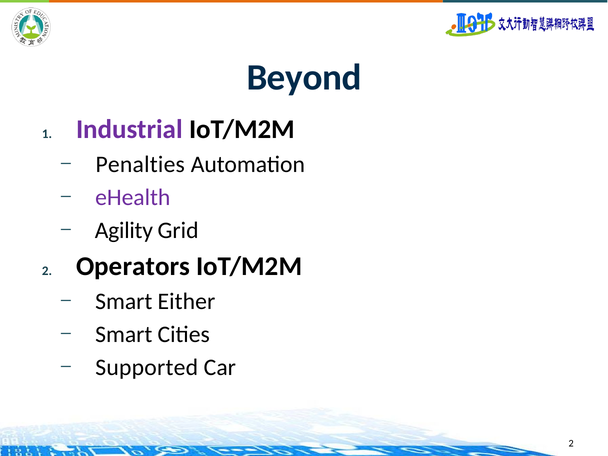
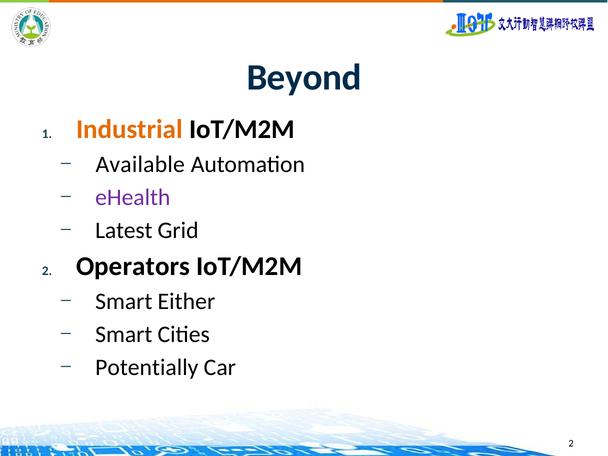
Industrial colour: purple -> orange (130, 129)
Penalties: Penalties -> Available (140, 164)
Agility: Agility -> Latest (124, 230)
Supported: Supported -> Potentially (147, 367)
